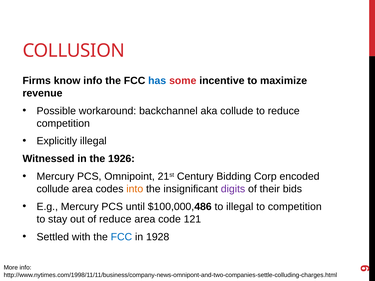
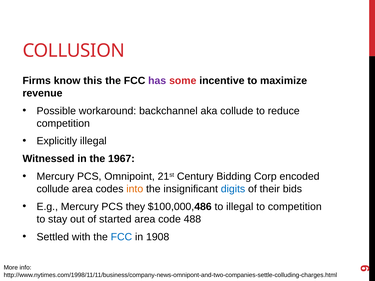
know info: info -> this (93, 81)
has colour: blue -> purple (157, 81)
1926: 1926 -> 1967 (121, 159)
digits colour: purple -> blue (233, 189)
until: until -> they (135, 207)
of reduce: reduce -> started (115, 219)
121: 121 -> 488 (192, 219)
1928: 1928 -> 1908 (158, 237)
